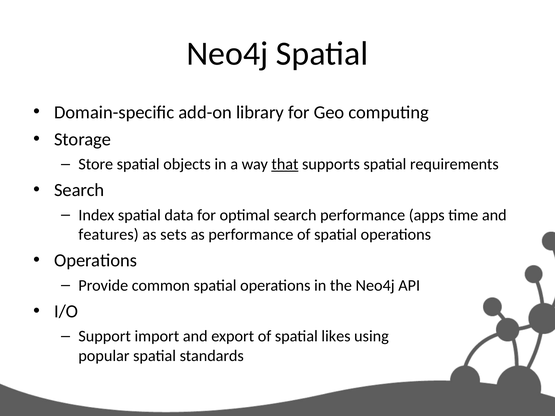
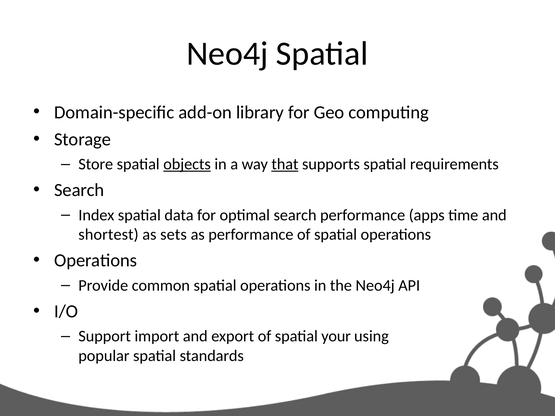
objects underline: none -> present (187, 164)
features: features -> shortest (109, 235)
likes: likes -> your (336, 337)
